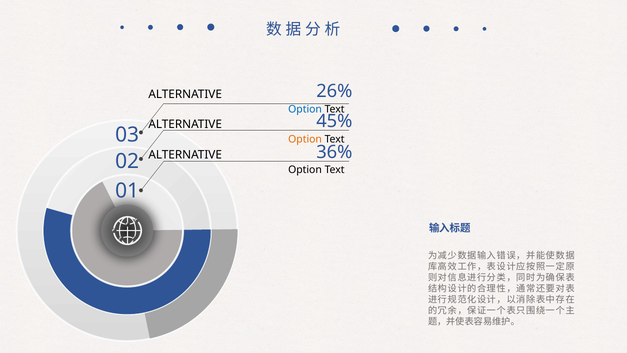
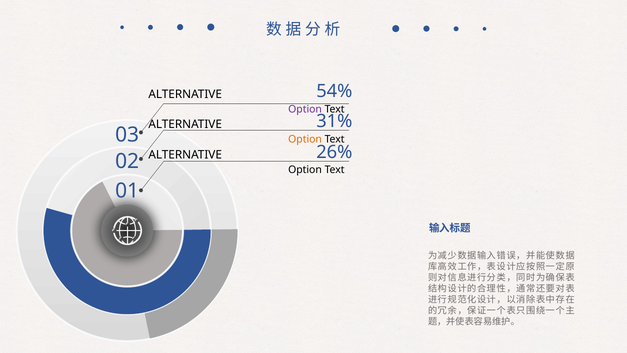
26%: 26% -> 54% (334, 91)
Option colour: blue -> purple (305, 109)
45%: 45% -> 31% (334, 121)
36%: 36% -> 26% (334, 152)
